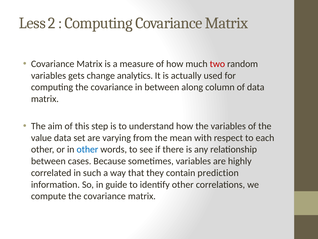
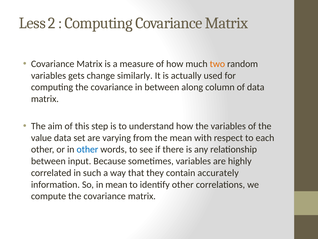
two colour: red -> orange (217, 64)
analytics: analytics -> similarly (135, 75)
cases: cases -> input (80, 161)
prediction: prediction -> accurately (218, 173)
in guide: guide -> mean (116, 184)
